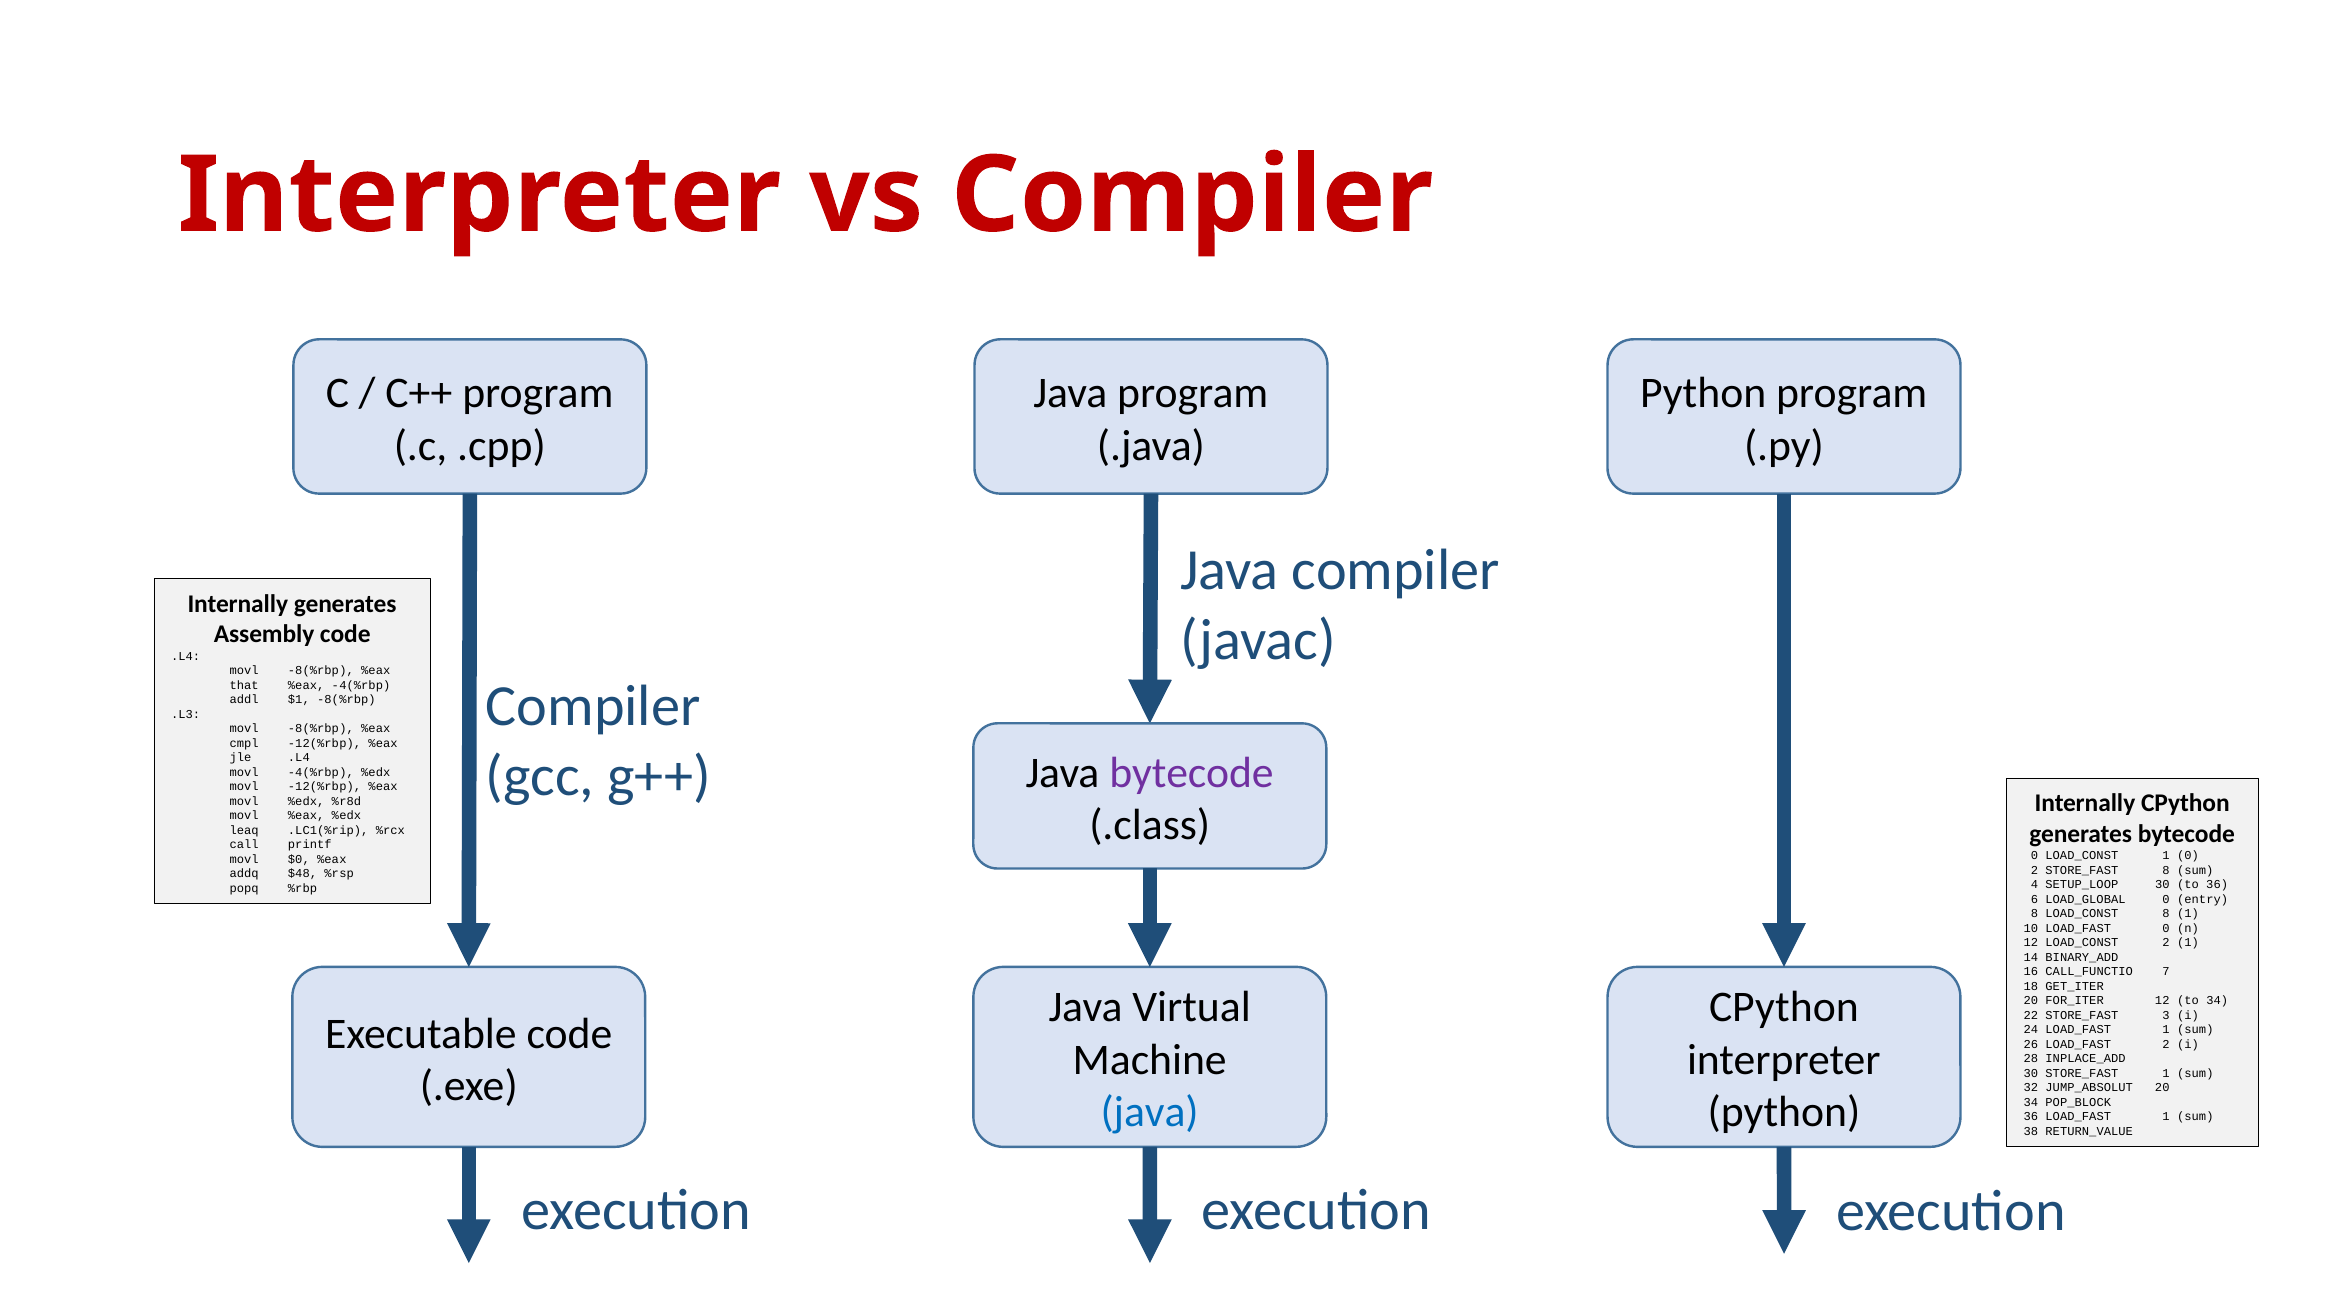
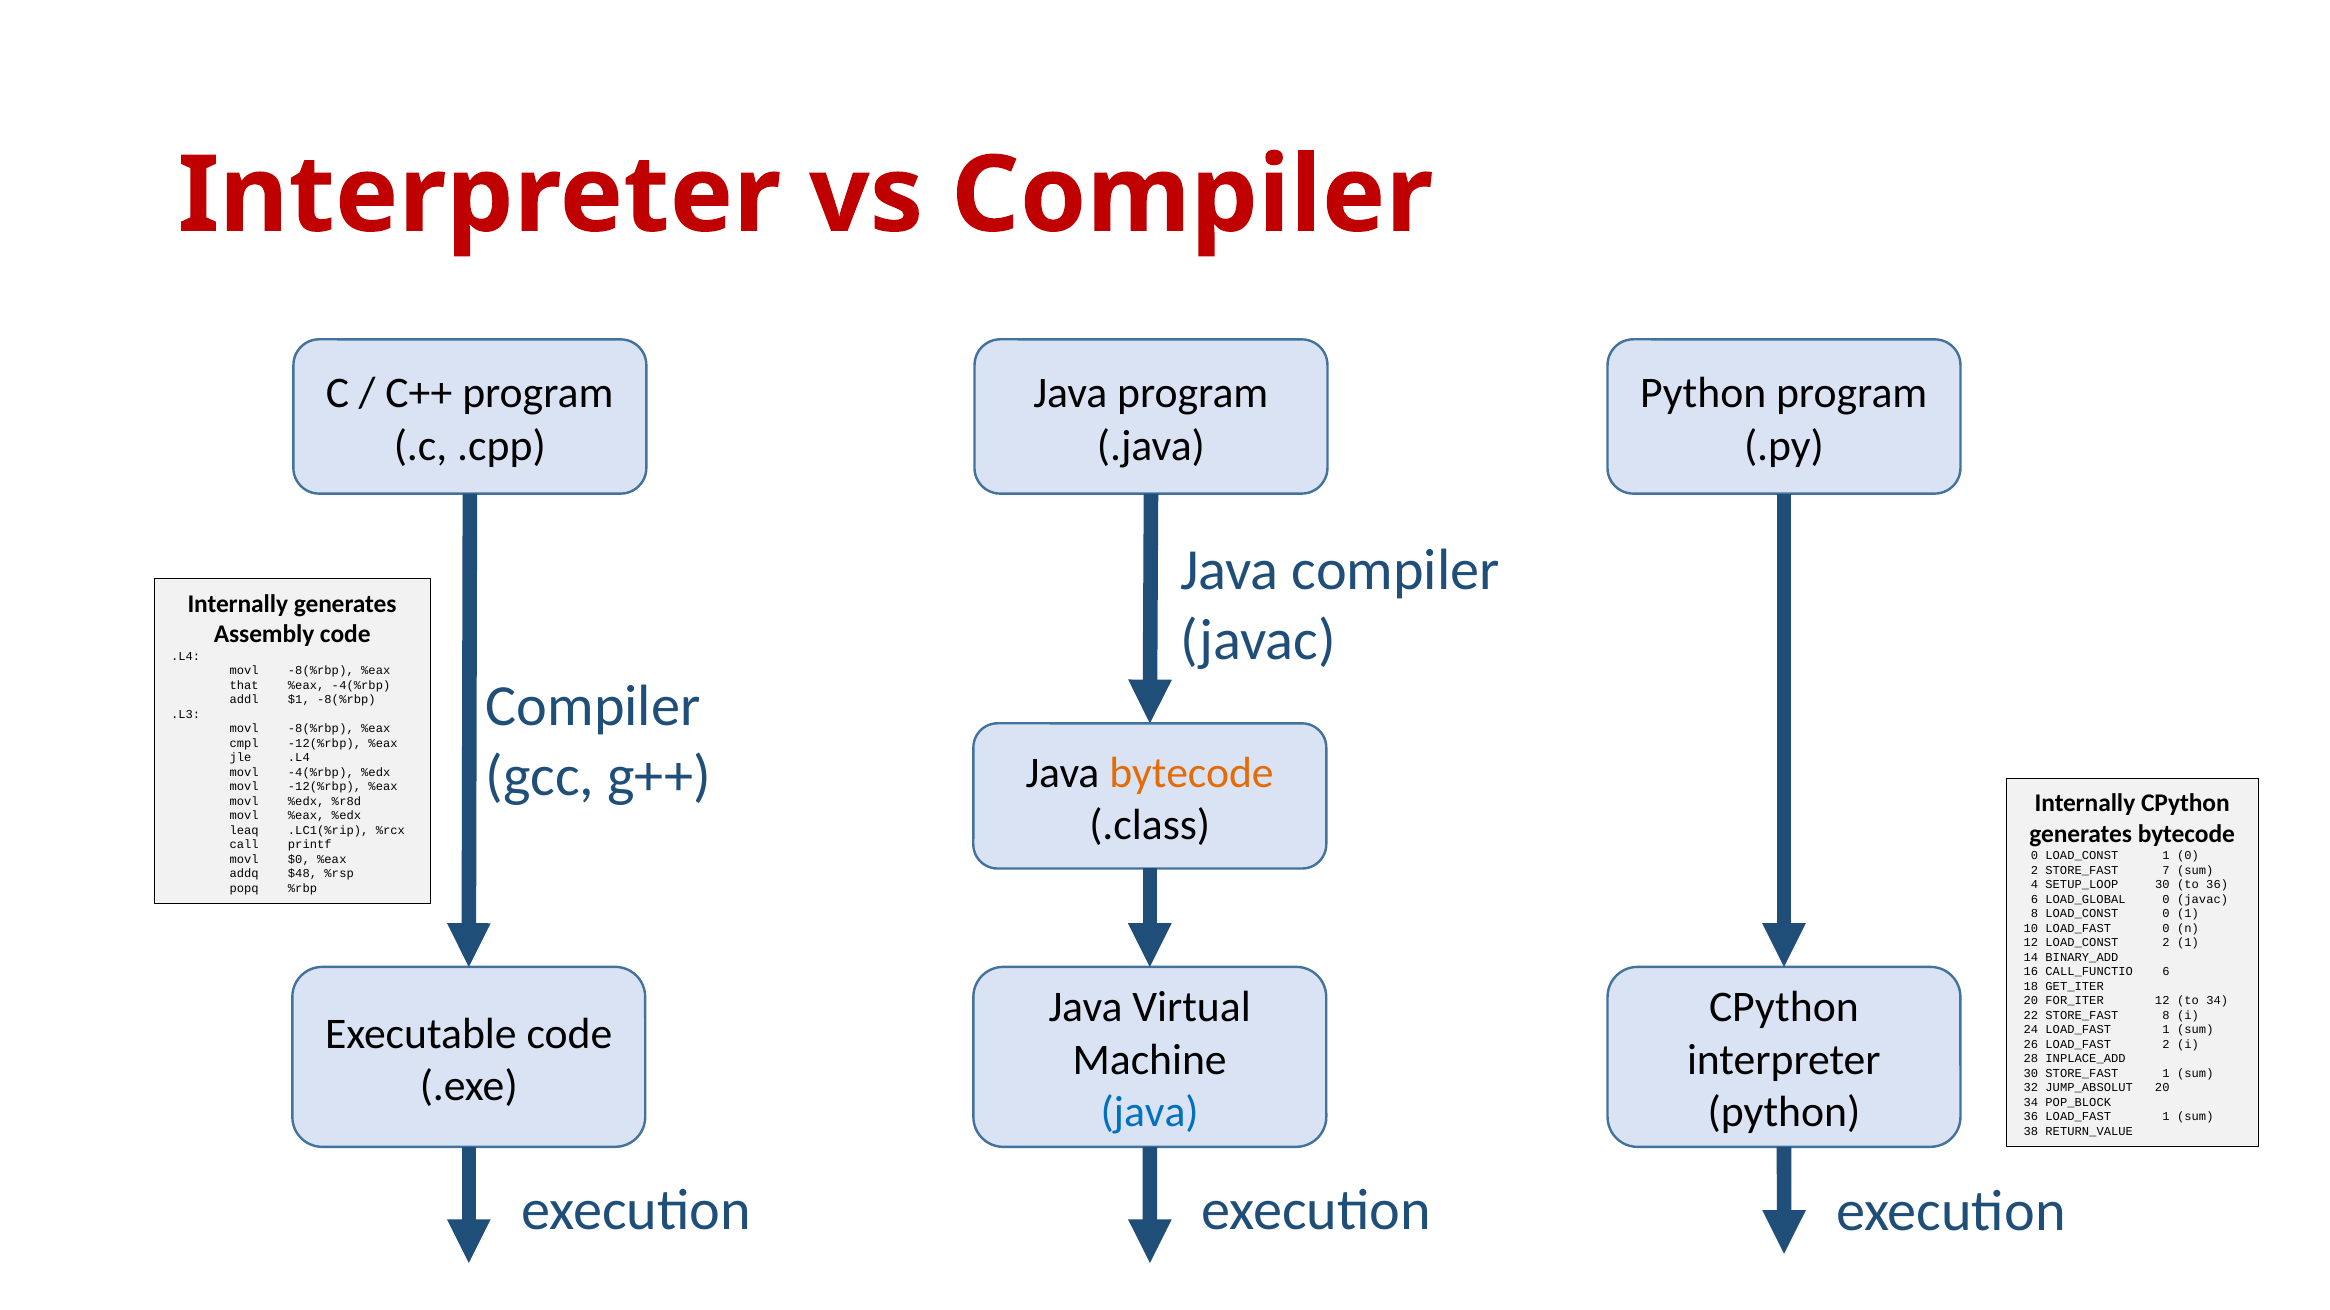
bytecode colour: purple -> orange (1191, 773)
STORE_FAST 8: 8 -> 7 (2166, 871)
0 entry: entry -> javac (2203, 900)
LOAD_CONST 8: 8 -> 0 (2166, 914)
CALL_FUNCTIO 7: 7 -> 6 (2166, 972)
STORE_FAST 3: 3 -> 8 (2166, 1016)
